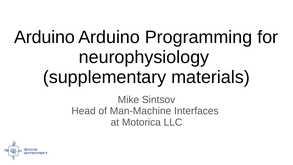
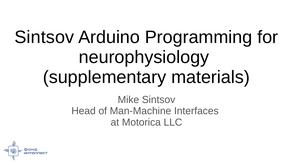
Arduino: Arduino -> Sintsov (44, 37)
